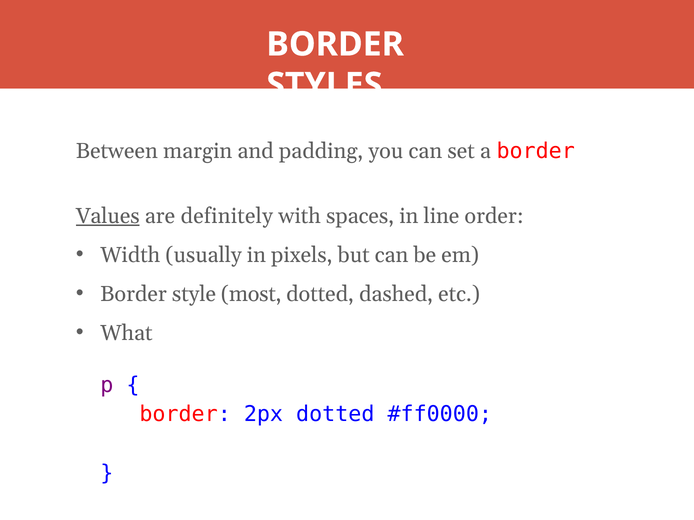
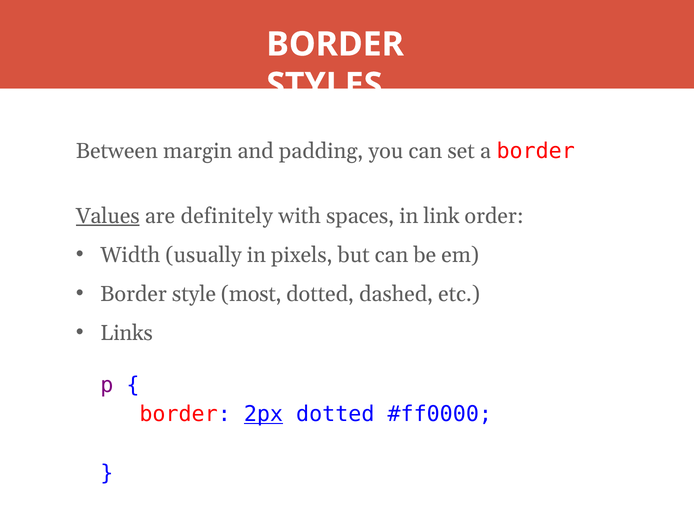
line: line -> link (442, 216)
What: What -> Links (127, 333)
2px underline: none -> present (263, 414)
